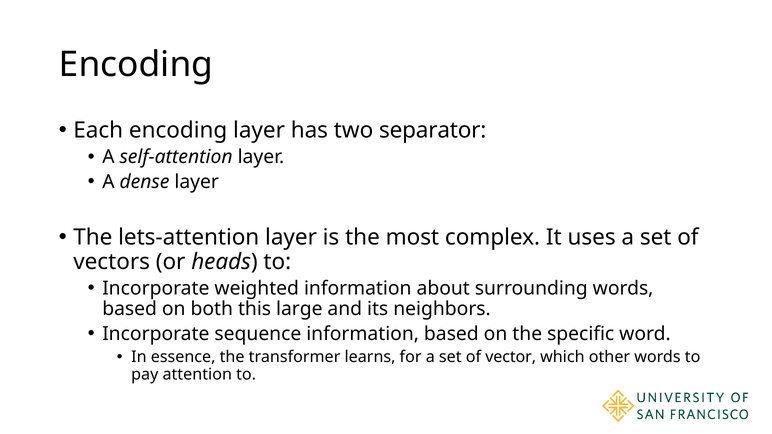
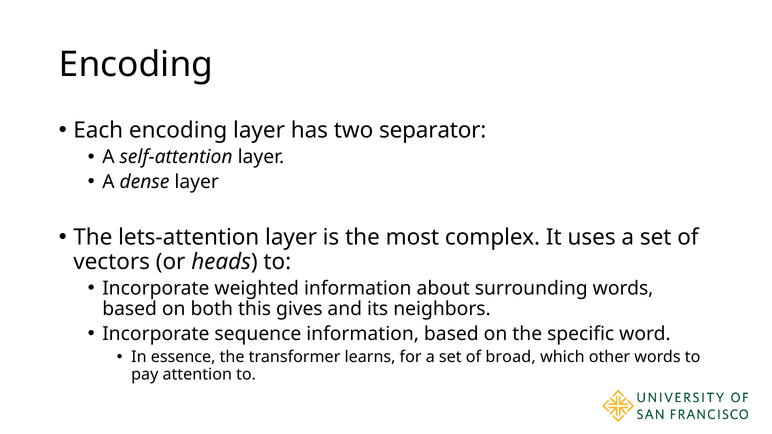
large: large -> gives (299, 309)
vector: vector -> broad (511, 357)
